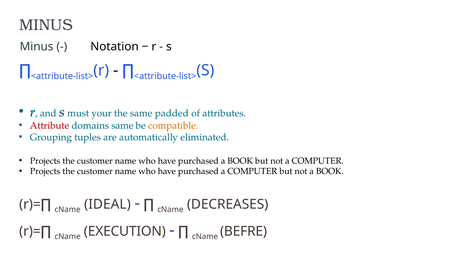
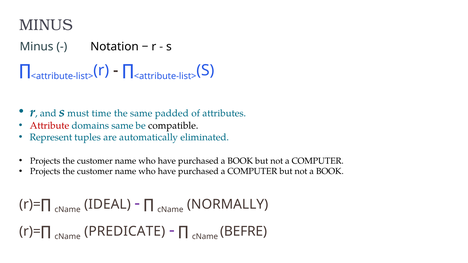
your: your -> time (101, 113)
compatible colour: orange -> black (173, 126)
Grouping: Grouping -> Represent (51, 137)
DECREASES: DECREASES -> NORMALLY (228, 204)
EXECUTION: EXECUTION -> PREDICATE (125, 232)
